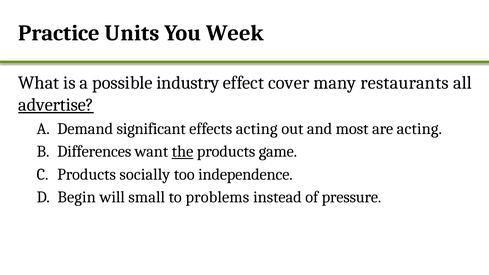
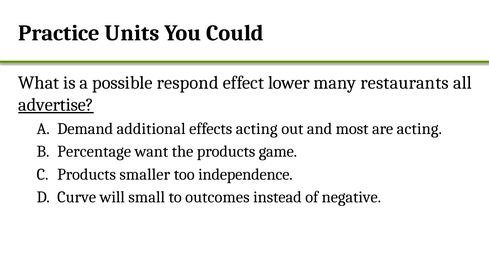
Week: Week -> Could (235, 33)
industry: industry -> respond (188, 83)
cover: cover -> lower (289, 83)
significant: significant -> additional (151, 129)
Differences: Differences -> Percentage (94, 152)
the underline: present -> none (183, 152)
socially: socially -> smaller (145, 174)
Begin: Begin -> Curve (77, 197)
problems: problems -> outcomes (217, 197)
pressure: pressure -> negative (351, 197)
